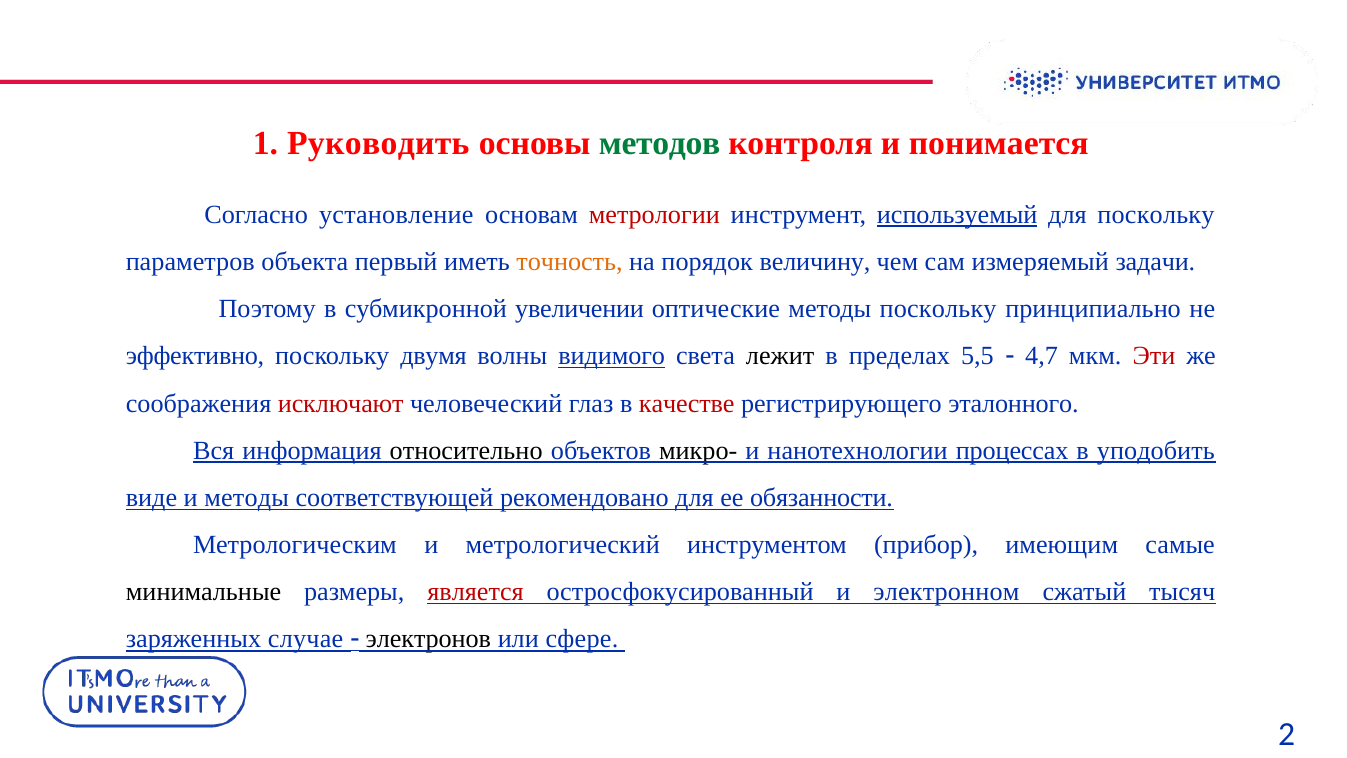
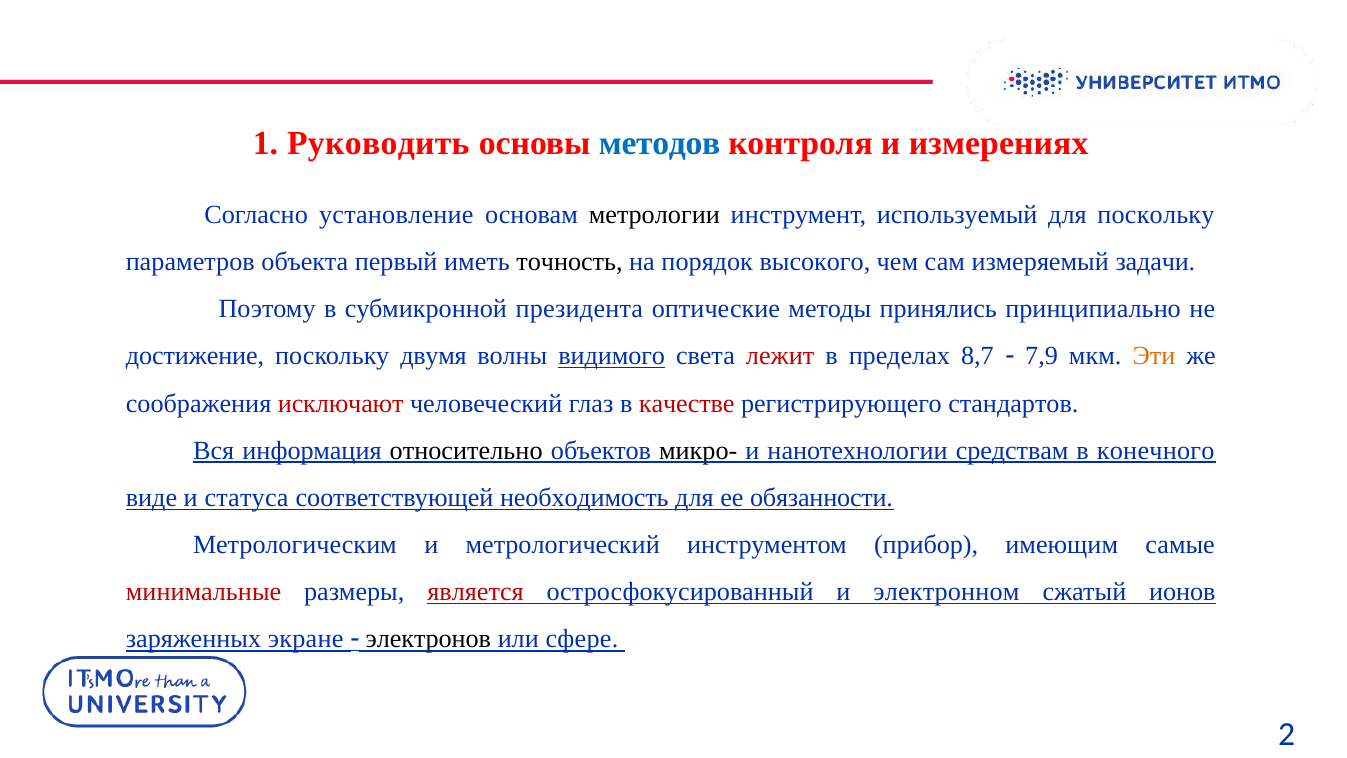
методов colour: green -> blue (660, 144)
понимается: понимается -> измерениях (999, 144)
метрологии colour: red -> black (654, 215)
используемый underline: present -> none (957, 215)
точность colour: orange -> black (569, 262)
величину: величину -> высокого (815, 262)
увеличении: увеличении -> президента (579, 309)
методы поскольку: поскольку -> принялись (938, 309)
эффективно: эффективно -> достижение (195, 356)
лежит colour: black -> red (780, 356)
5,5: 5,5 -> 8,7 (977, 356)
4,7: 4,7 -> 7,9 (1042, 356)
Эти colour: red -> orange (1154, 356)
эталонного: эталонного -> стандартов (1013, 403)
процессах: процессах -> средствам (1012, 450)
уподобить: уподобить -> конечного (1156, 450)
и методы: методы -> статуса (247, 498)
рекомендовано: рекомендовано -> необходимость (584, 498)
минимальные colour: black -> red (204, 592)
тысяч: тысяч -> ионов (1182, 592)
случае: случае -> экране (306, 639)
